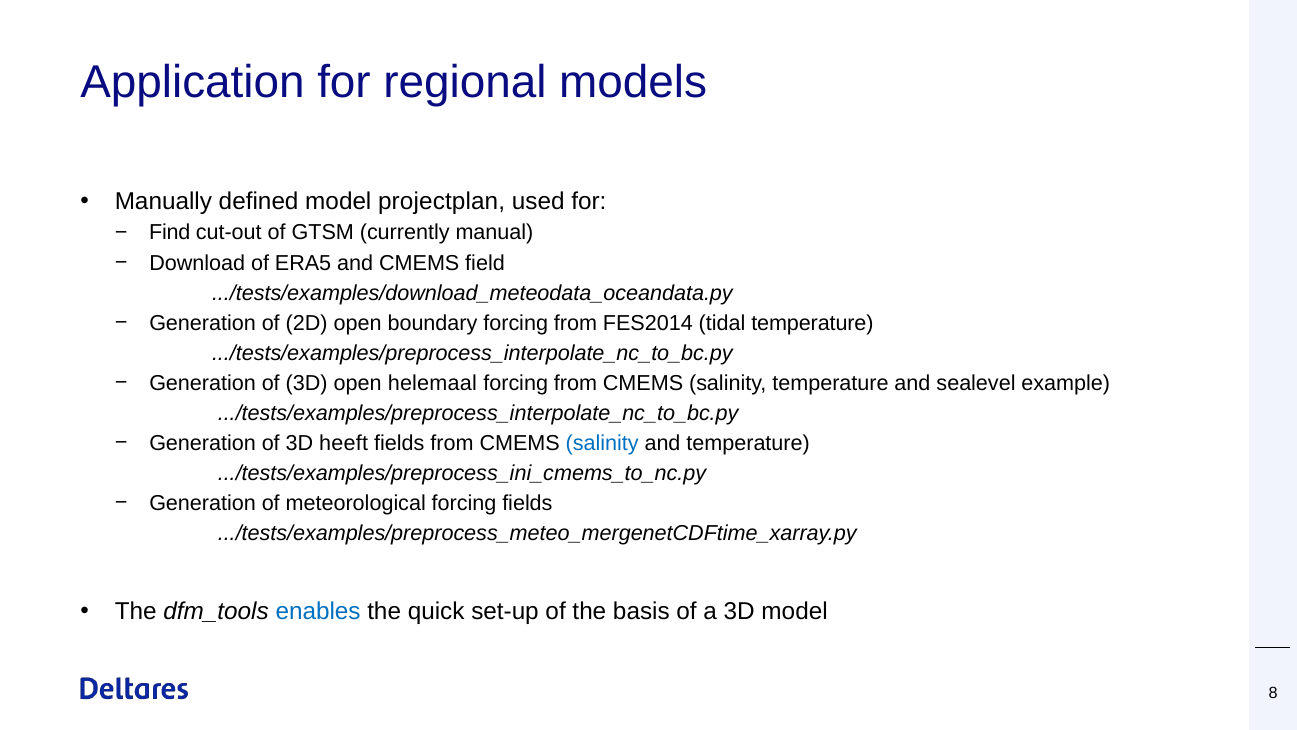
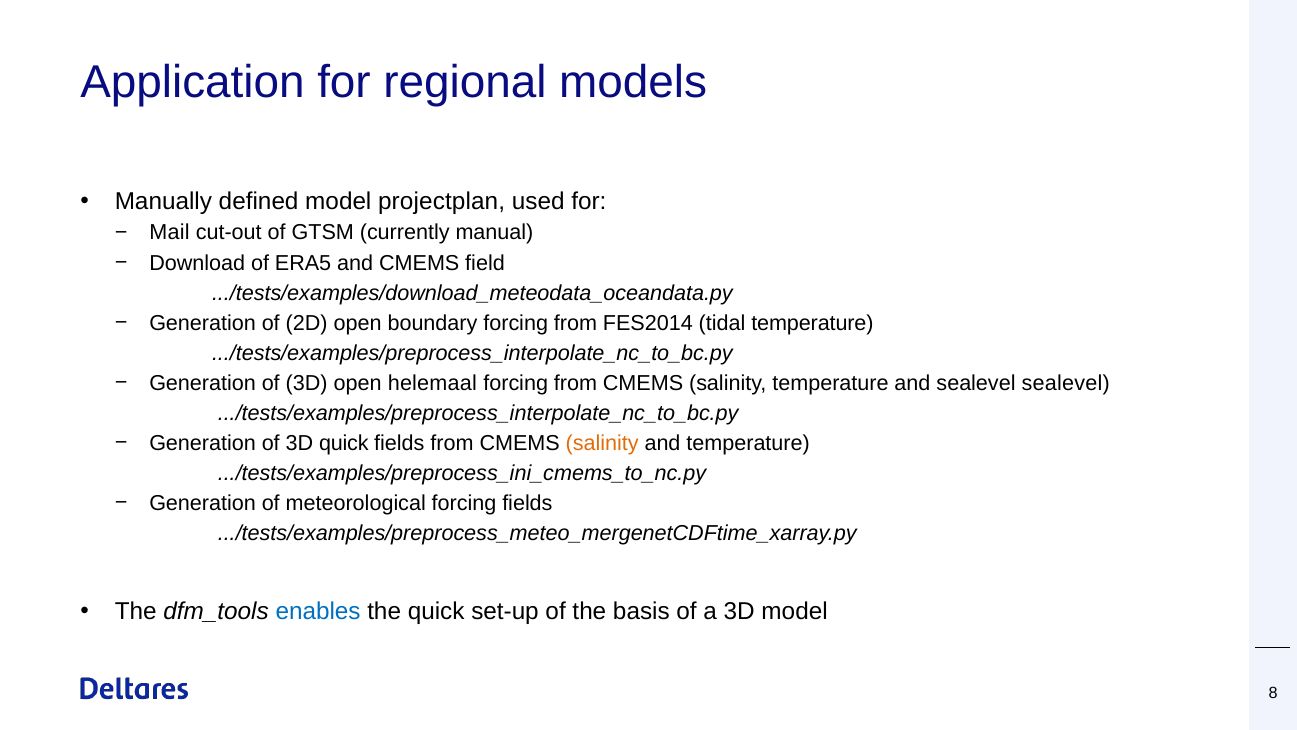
Find: Find -> Mail (170, 233)
sealevel example: example -> sealevel (1066, 383)
3D heeft: heeft -> quick (344, 443)
salinity colour: blue -> orange (602, 443)
